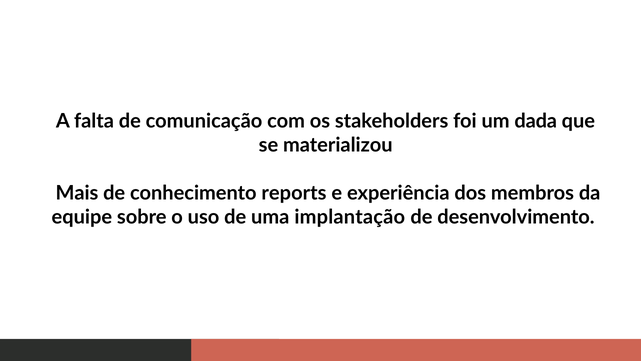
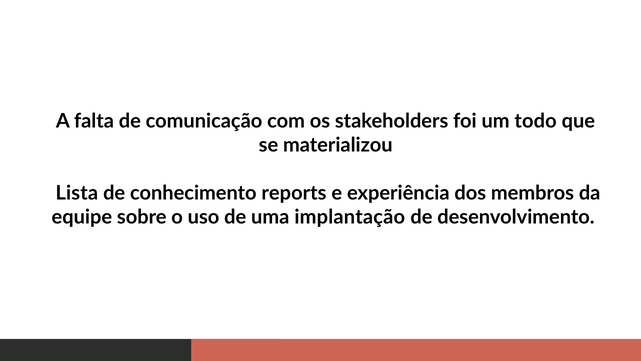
dada: dada -> todo (536, 121)
Mais: Mais -> Lista (77, 193)
